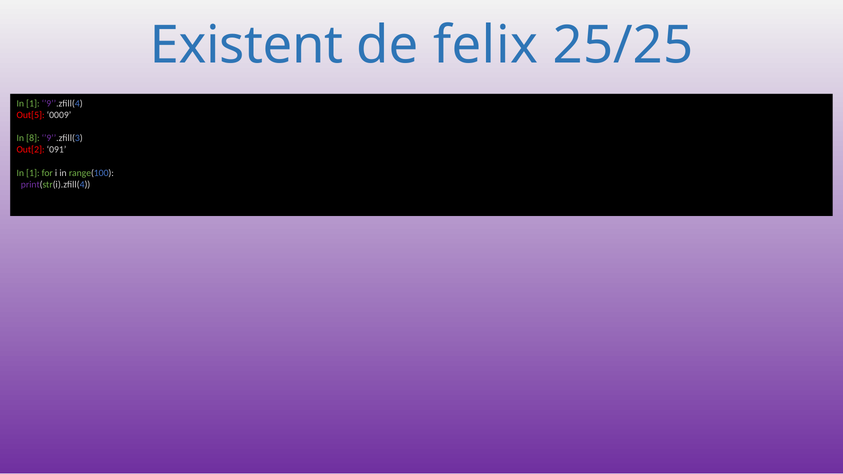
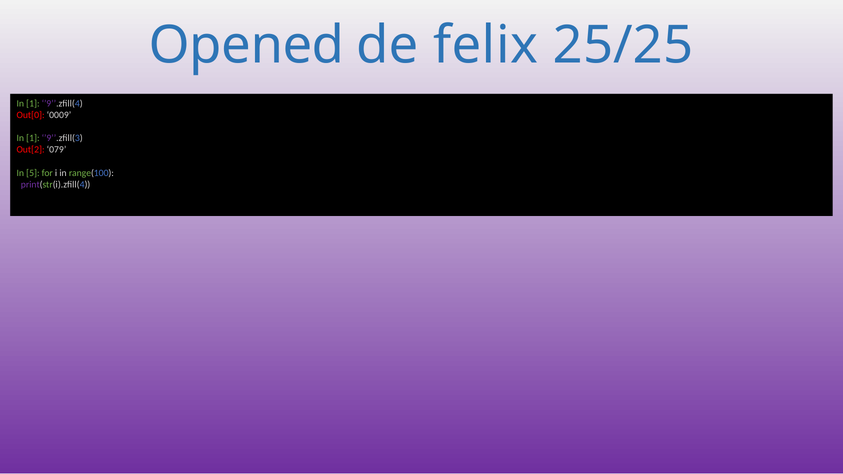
Existent: Existent -> Opened (247, 45)
Out[5: Out[5 -> Out[0 (31, 115)
8: 8 -> 1 (33, 138)
091: 091 -> 079 (57, 150)
1: 1 -> 5 (33, 173)
